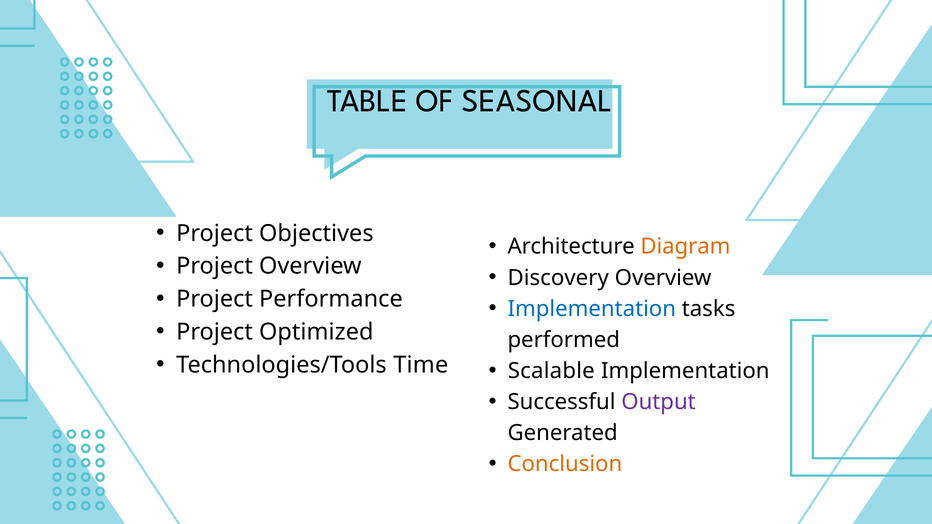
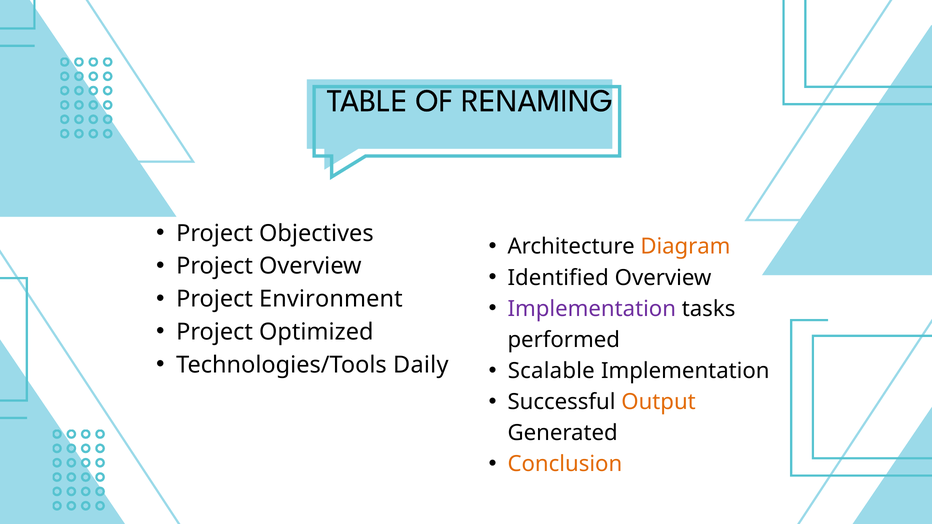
SEASONAL: SEASONAL -> RENAMING (537, 101)
Discovery: Discovery -> Identified (558, 278)
Performance: Performance -> Environment (331, 299)
Implementation colour: blue -> purple (592, 309)
Time: Time -> Daily (421, 365)
Output colour: purple -> orange (659, 402)
